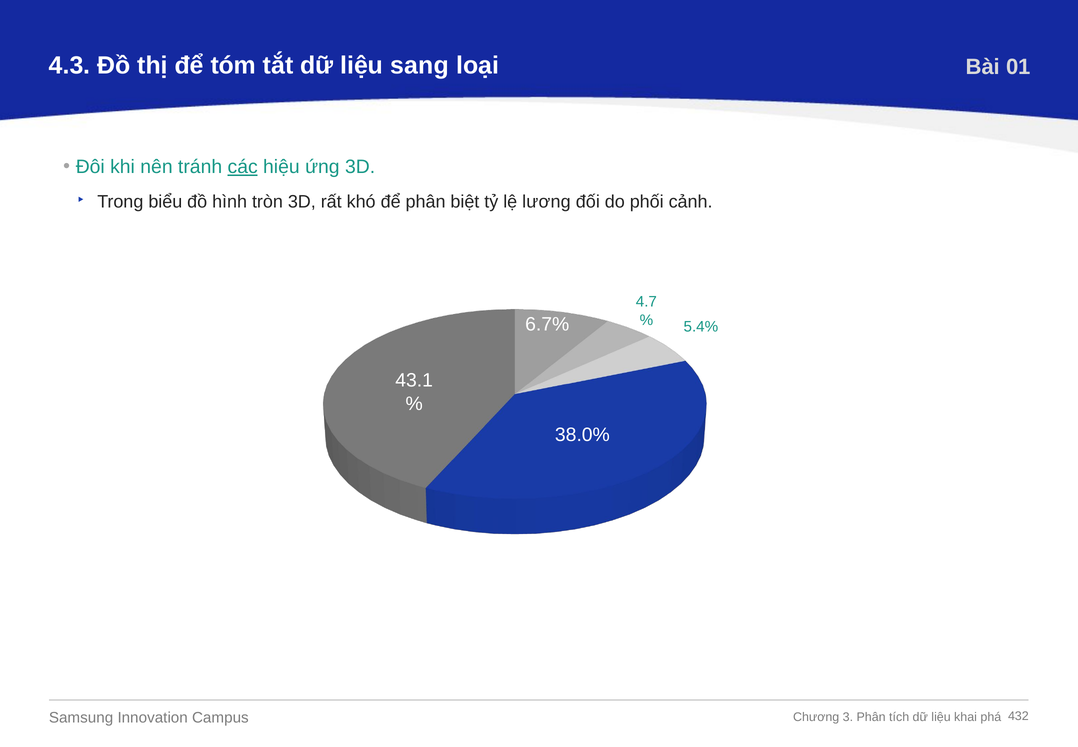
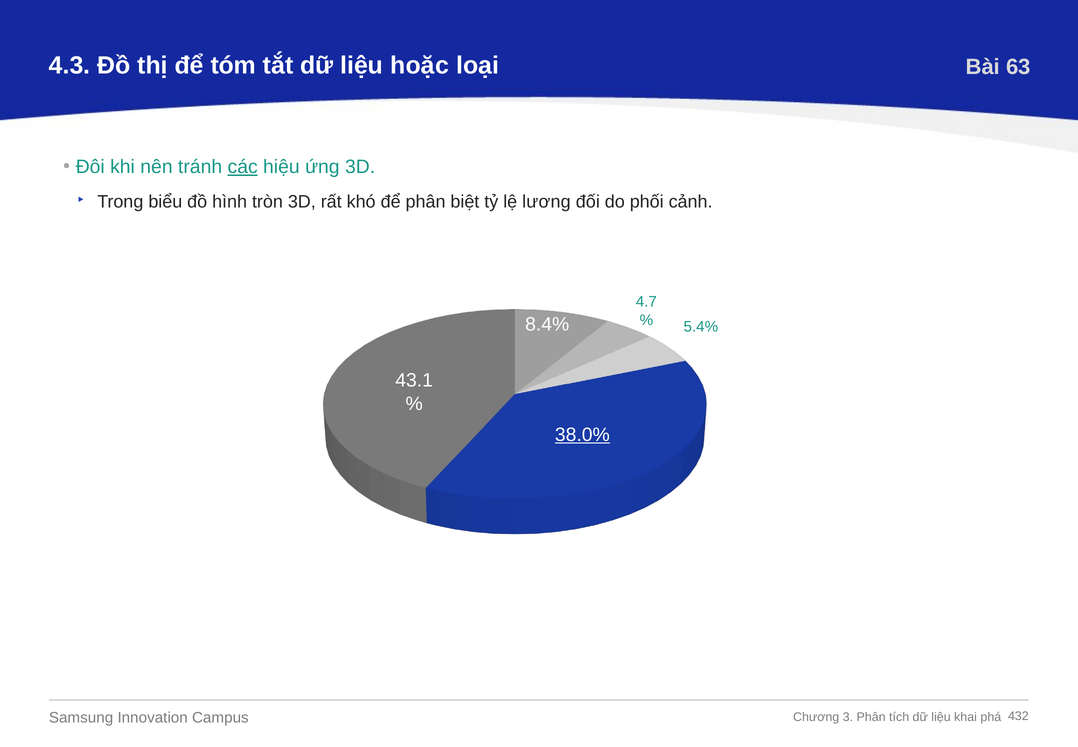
sang: sang -> hoặc (420, 66)
01: 01 -> 63 (1018, 67)
6.7%: 6.7% -> 8.4% (547, 324)
38.0% underline: none -> present (582, 434)
